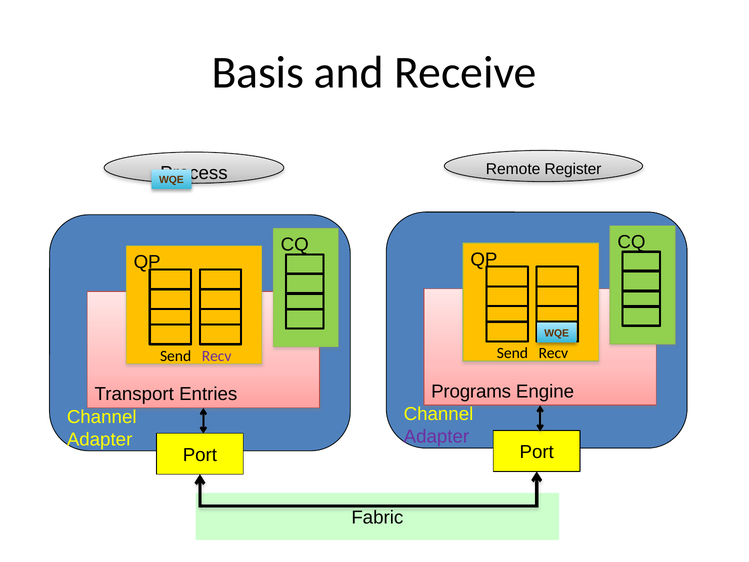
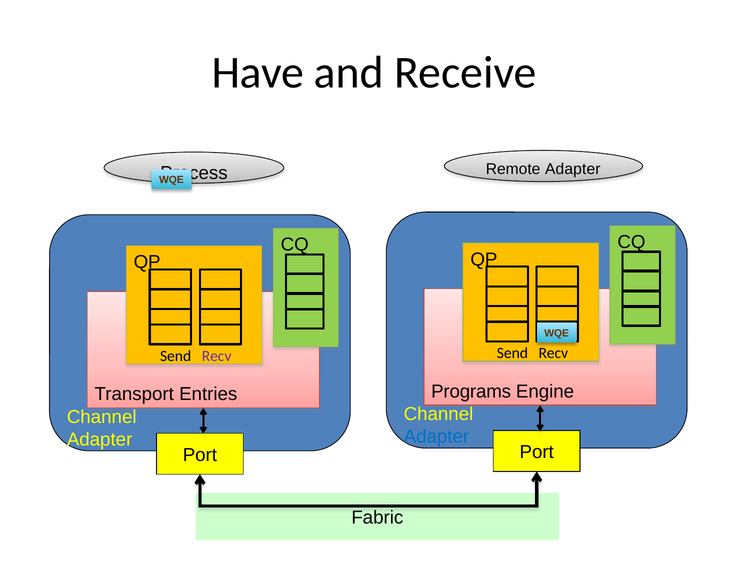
Basis: Basis -> Have (258, 73)
Remote Register: Register -> Adapter (573, 169)
Adapter colour: purple -> blue (436, 436)
